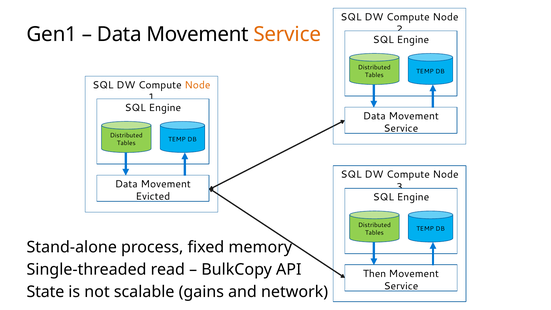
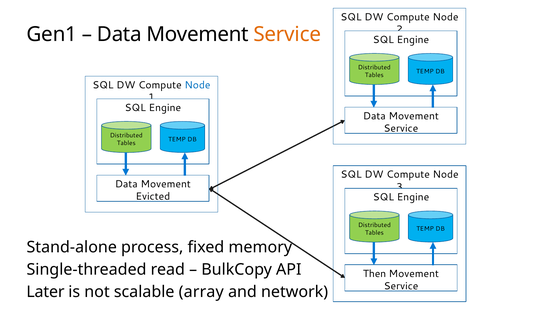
Node colour: orange -> blue (197, 85)
State: State -> Later (45, 292)
gains: gains -> array (201, 292)
